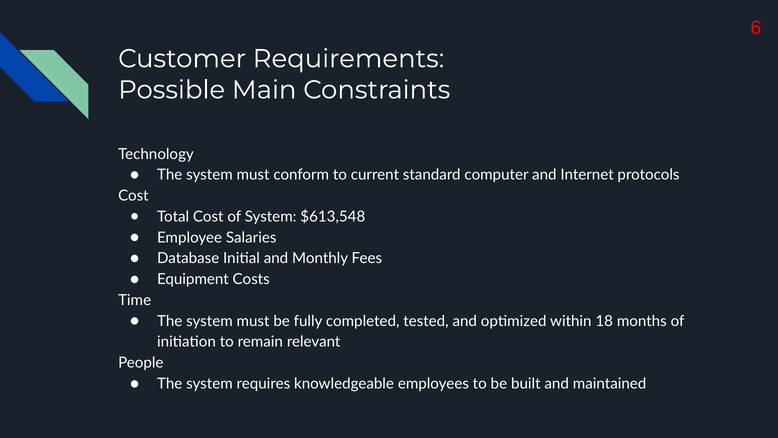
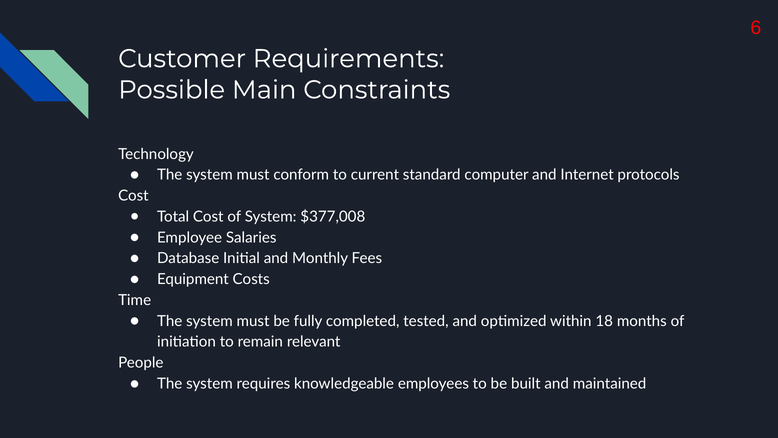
$613,548: $613,548 -> $377,008 (333, 217)
